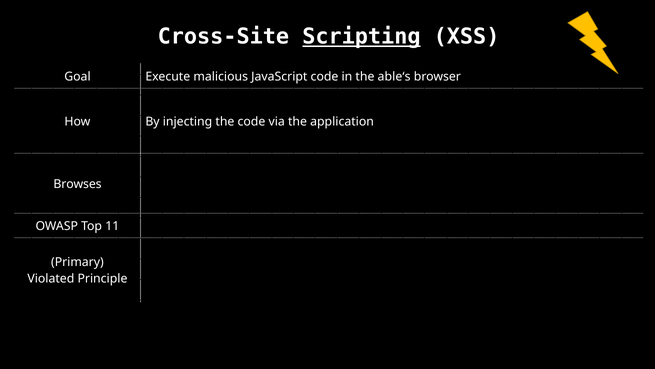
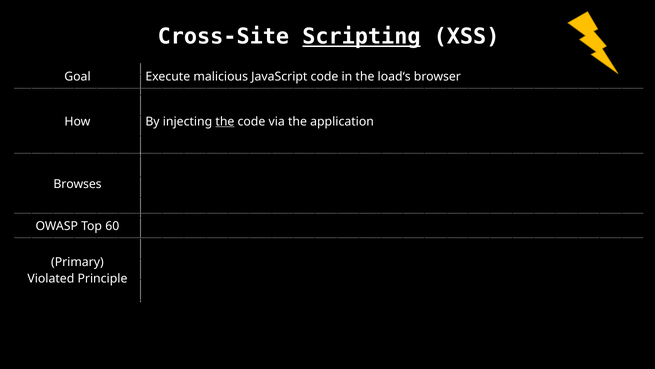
able‘s: able‘s -> load‘s (394, 77)
the underline: none -> present (225, 121)
11: 11 -> 60 (112, 226)
